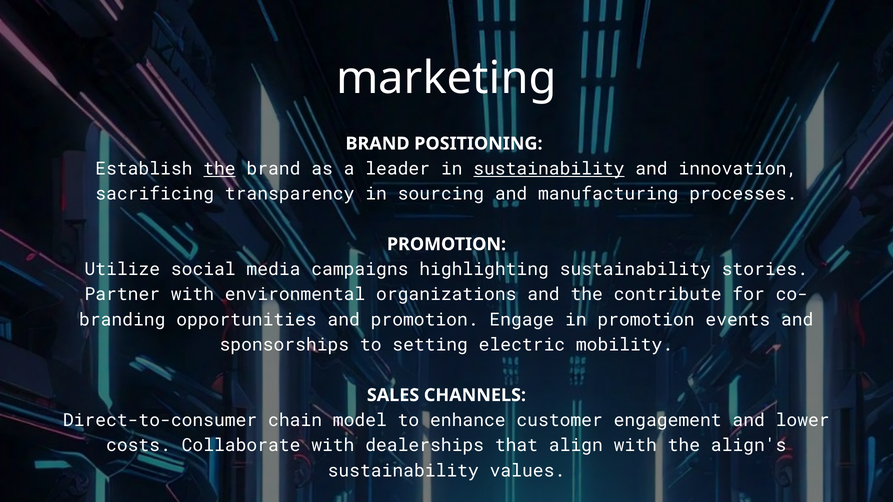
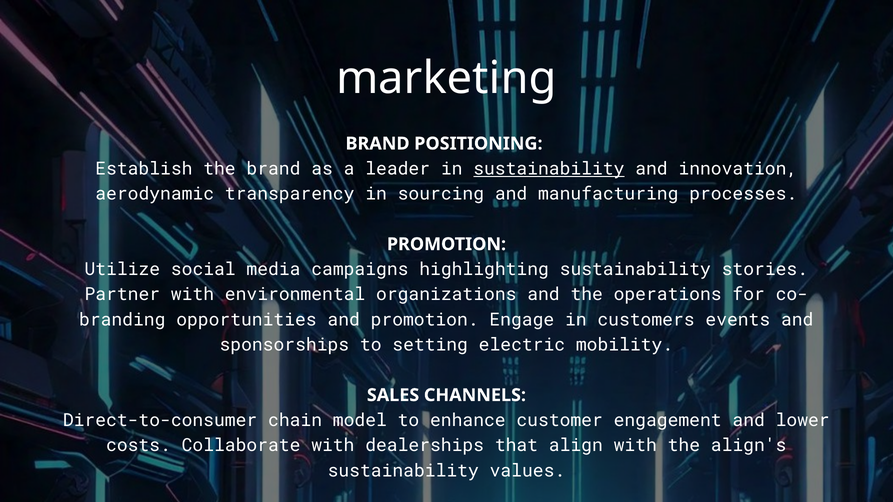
the underline: present -> none (219, 169)
sacrificing: sacrificing -> aerodynamic (155, 194)
contribute: contribute -> operations (668, 295)
in promotion: promotion -> customers (646, 320)
